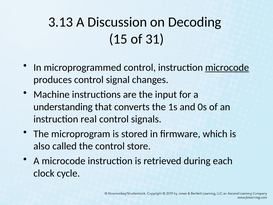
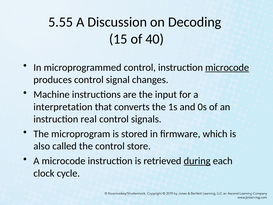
3.13: 3.13 -> 5.55 (61, 22)
31: 31 -> 40 (155, 39)
understanding: understanding -> interpretation (63, 107)
during underline: none -> present (197, 161)
